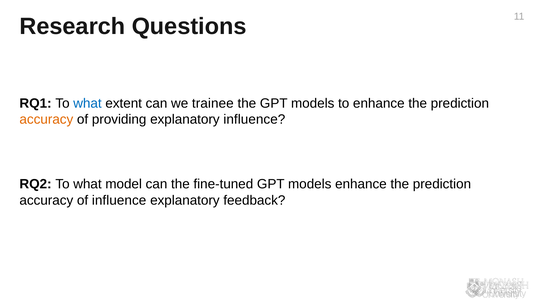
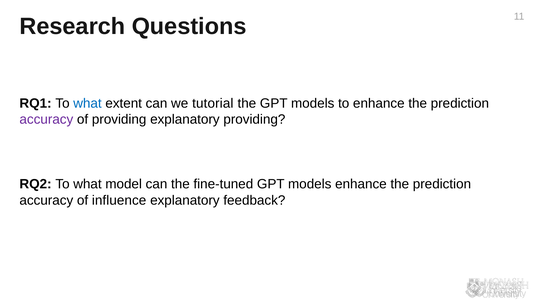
trainee: trainee -> tutorial (213, 103)
accuracy colour: orange -> purple (46, 119)
explanatory influence: influence -> providing (254, 119)
